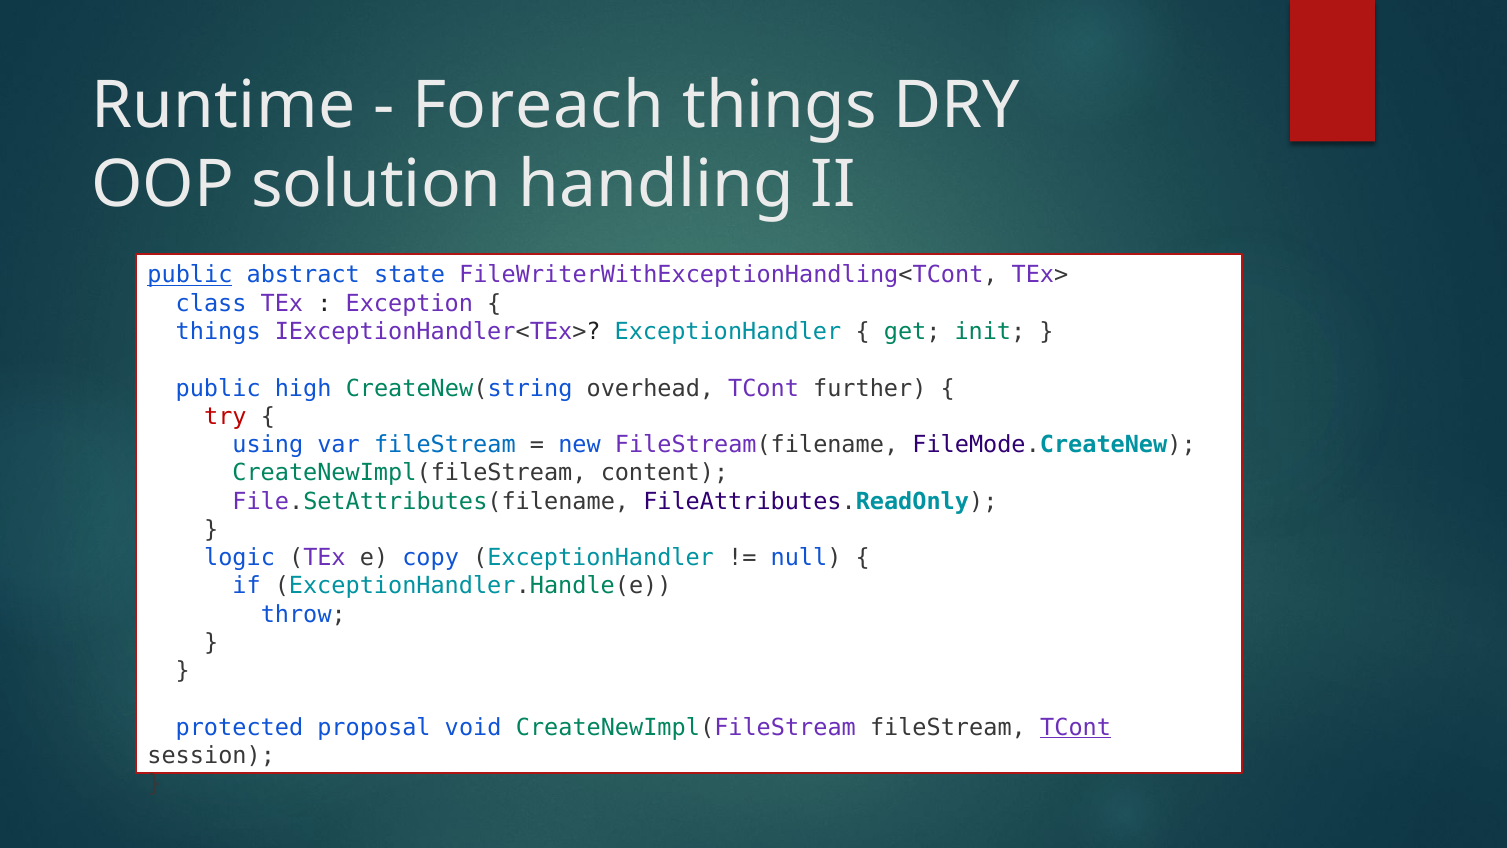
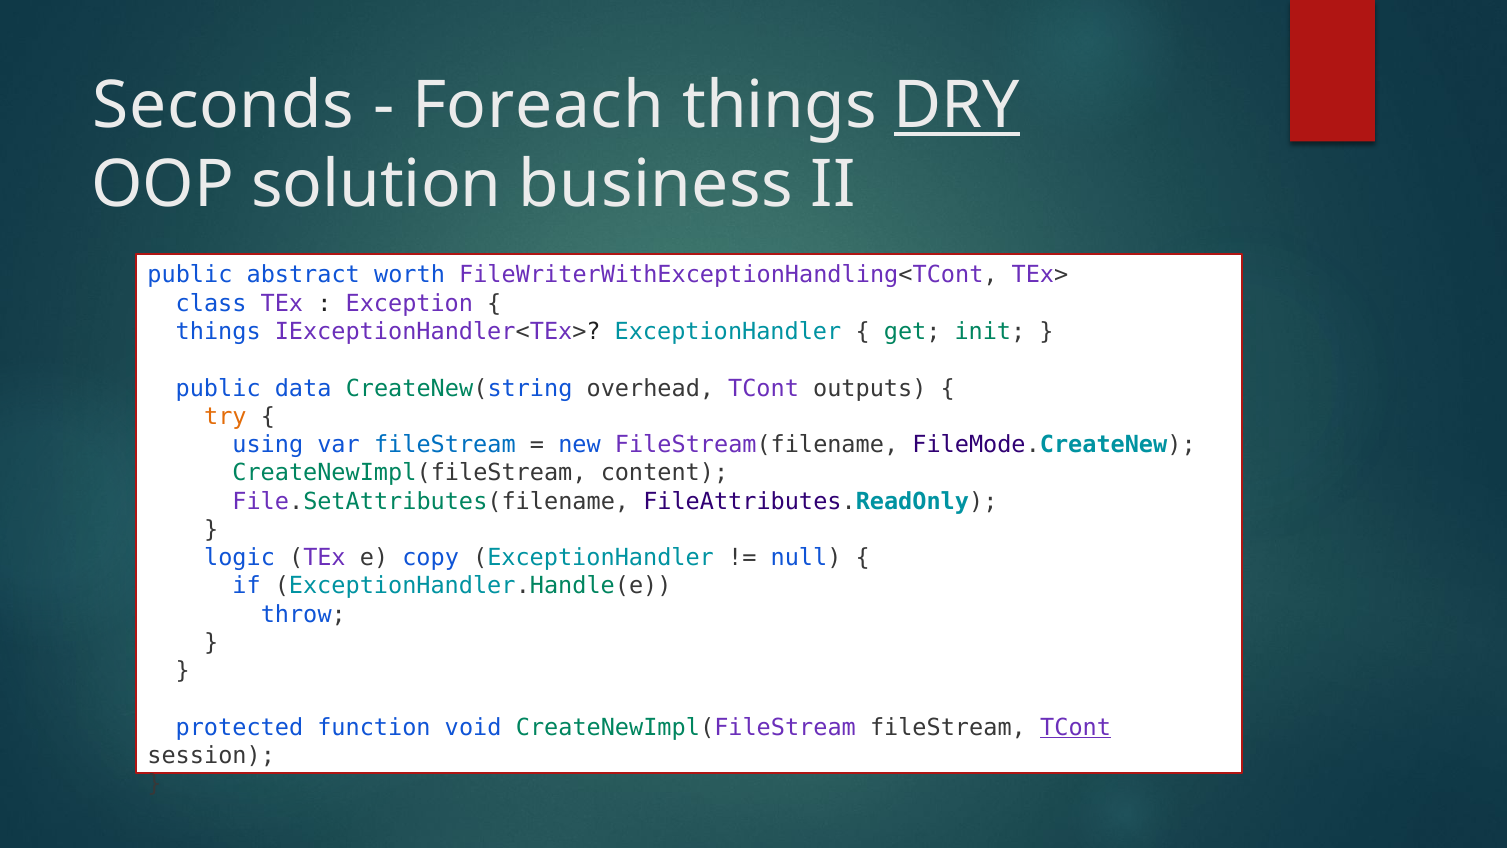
Runtime: Runtime -> Seconds (223, 106)
DRY underline: none -> present (957, 106)
handling: handling -> business (656, 185)
public underline: present -> none (190, 275)
state: state -> worth (410, 275)
high: high -> data (303, 388)
further: further -> outputs (870, 388)
try colour: red -> orange (225, 416)
proposal: proposal -> function (374, 727)
